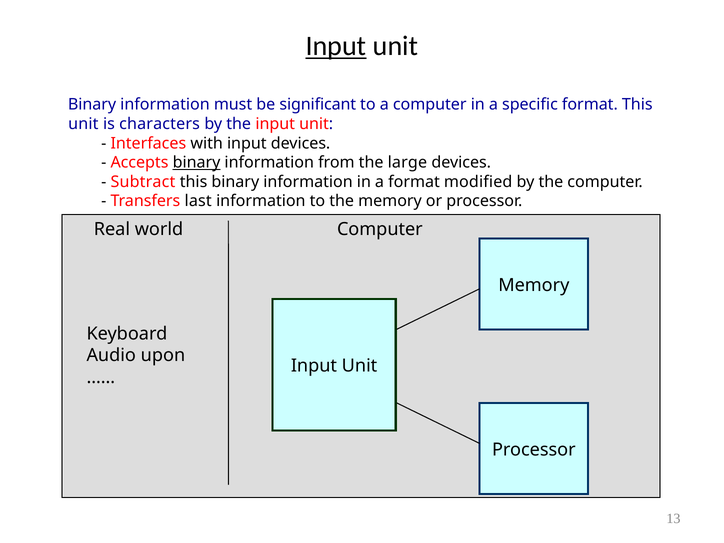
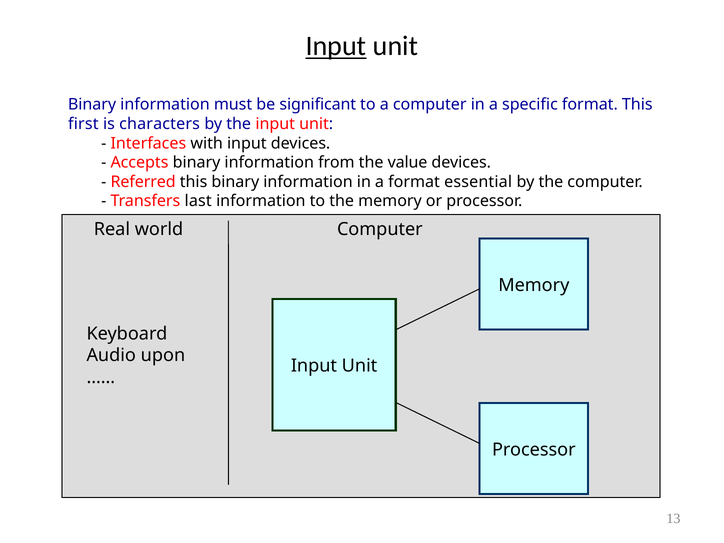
unit: unit -> first (83, 124)
binary underline: present -> none (197, 163)
large: large -> value (408, 163)
Subtract: Subtract -> Referred (143, 182)
modified: modified -> essential (478, 182)
